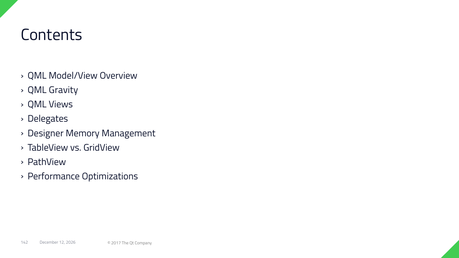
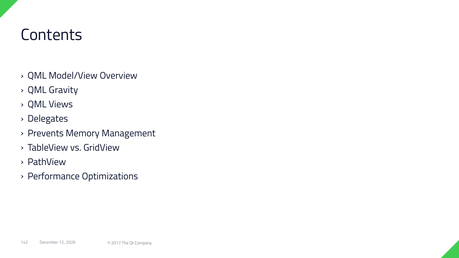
Designer: Designer -> Prevents (46, 133)
